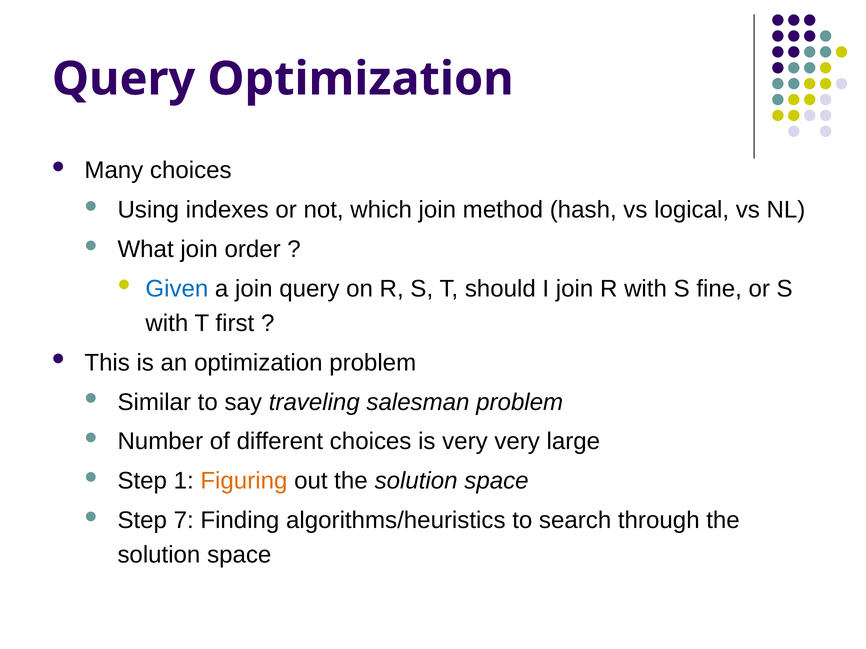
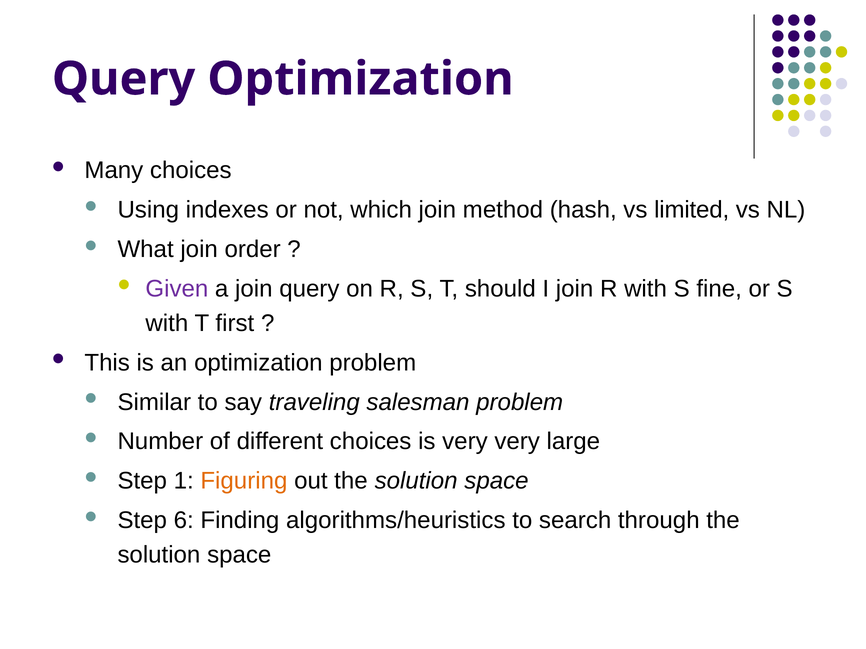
logical: logical -> limited (692, 210)
Given colour: blue -> purple (177, 289)
7: 7 -> 6 (184, 521)
